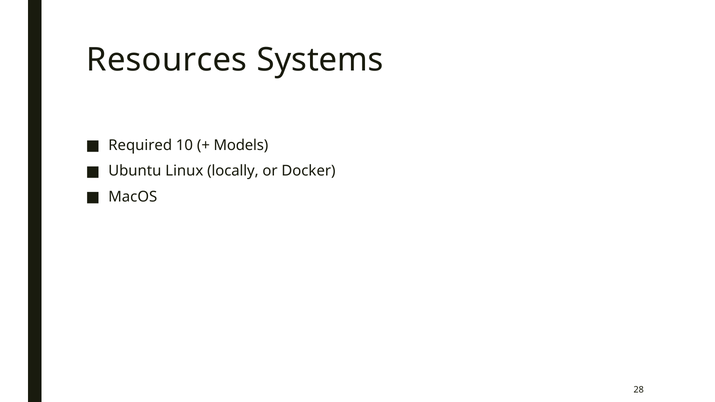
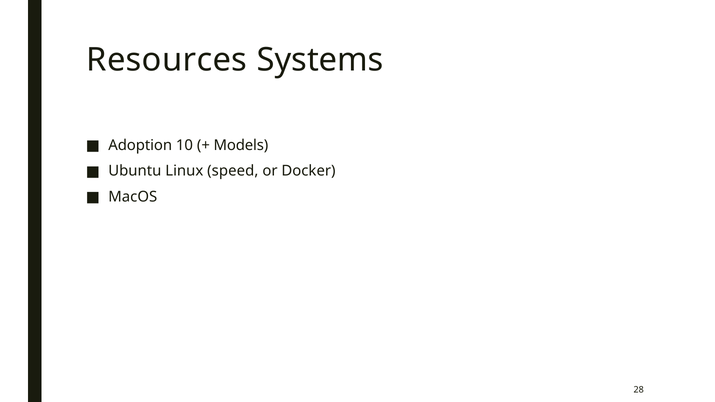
Required: Required -> Adoption (140, 145)
locally: locally -> speed (233, 171)
